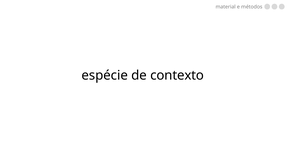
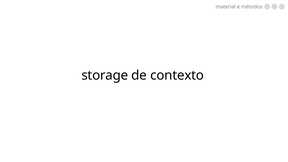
espécie: espécie -> storage (105, 75)
